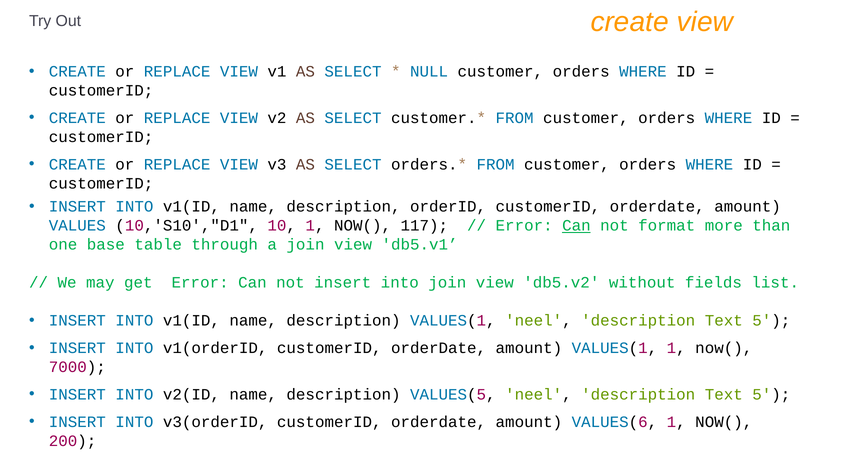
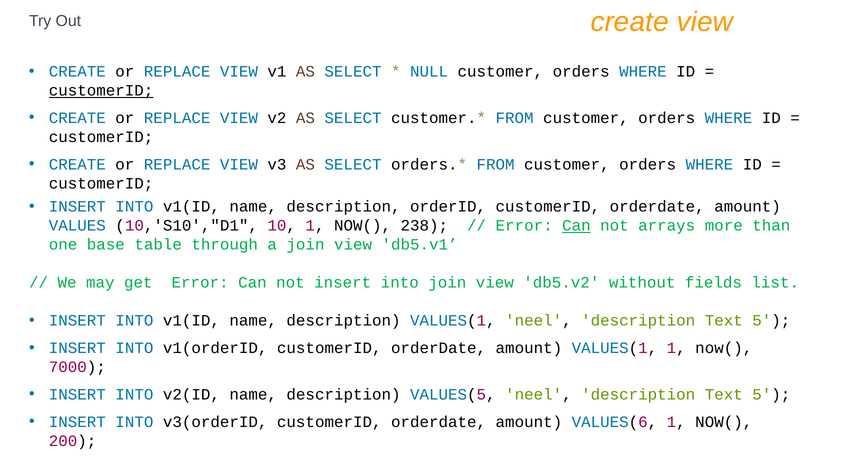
customerID underline: none -> present (101, 91)
117: 117 -> 238 (424, 226)
format: format -> arrays (667, 226)
